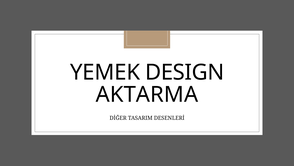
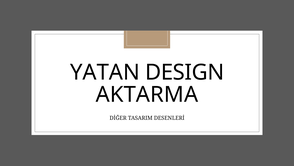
YEMEK: YEMEK -> YATAN (105, 72)
